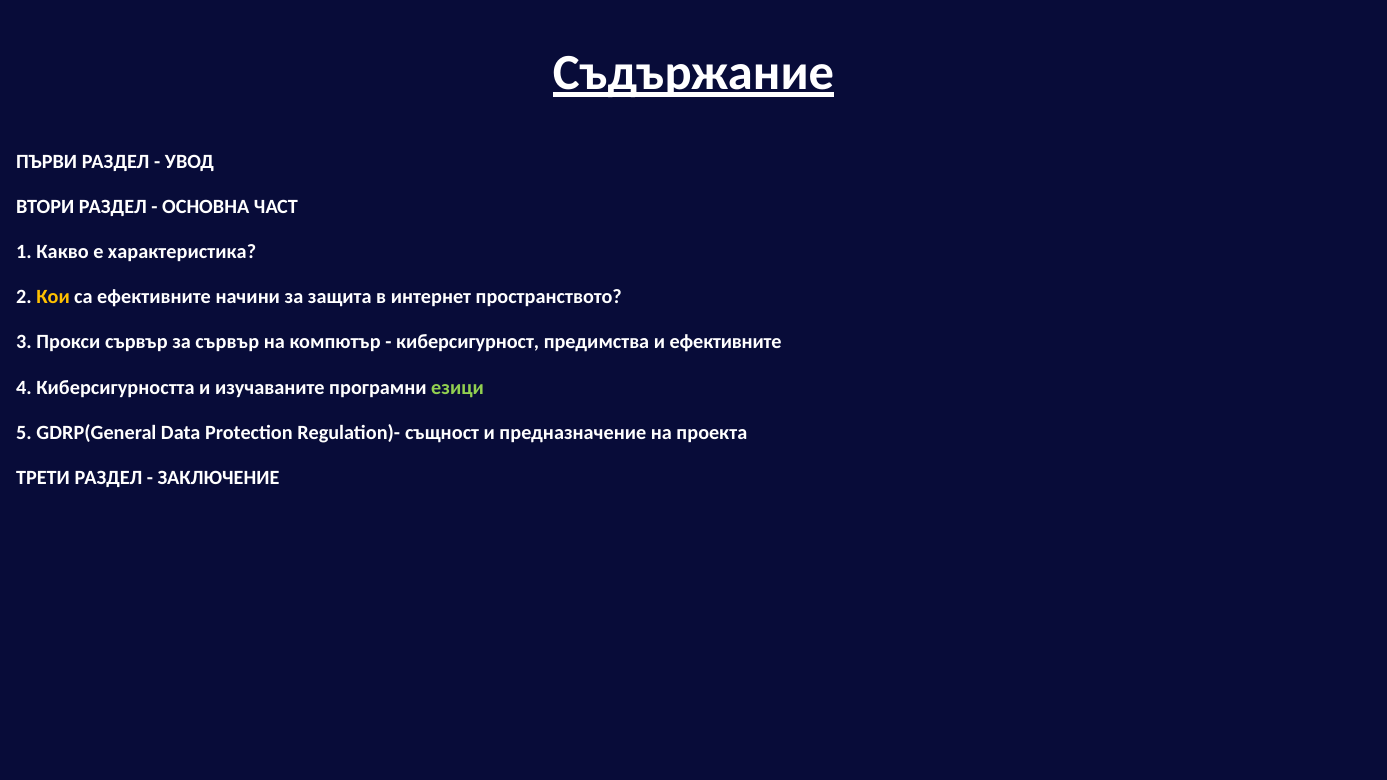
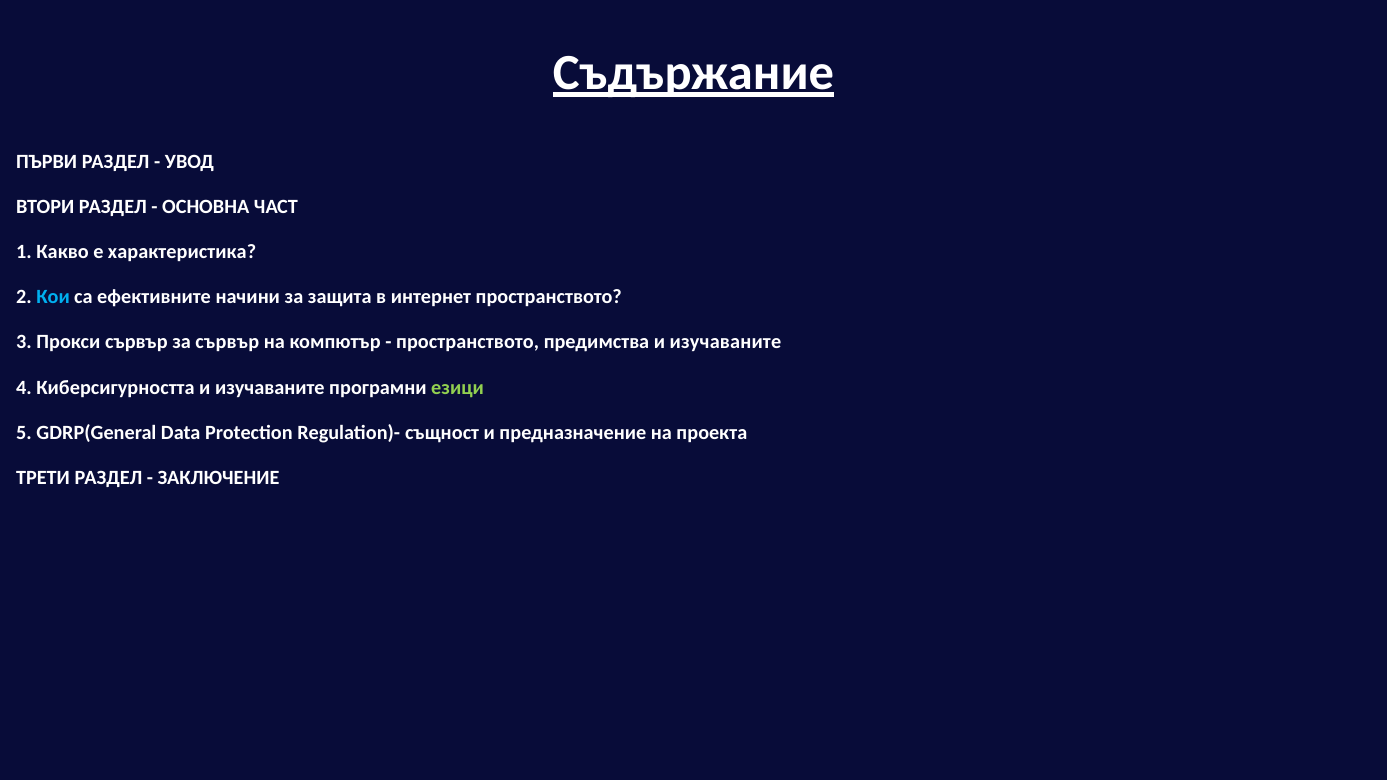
Кои colour: yellow -> light blue (53, 297)
киберсигурност: киберсигурност -> пространството (468, 342)
предимства и ефективните: ефективните -> изучаваните (725, 342)
